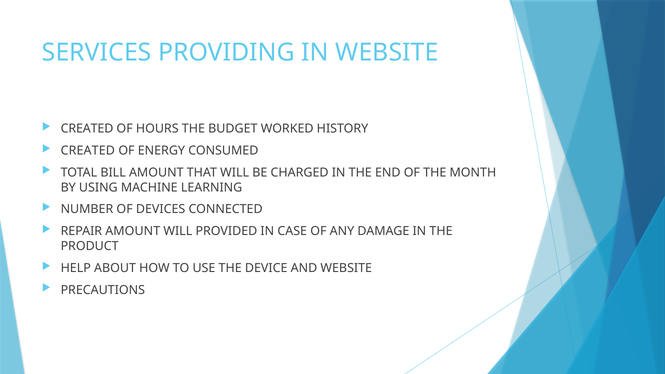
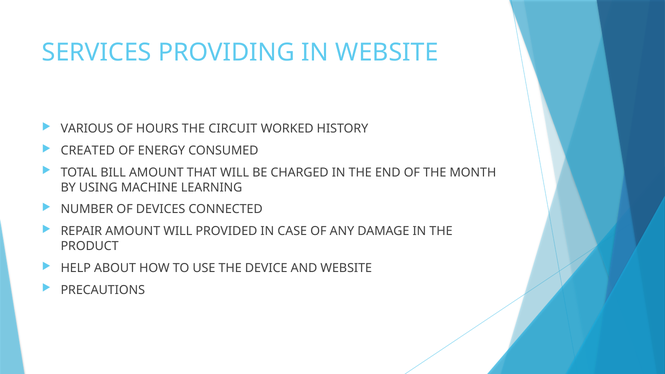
CREATED: CREATED -> VARIOUS (87, 129)
BUDGET: BUDGET -> CIRCUIT (233, 129)
